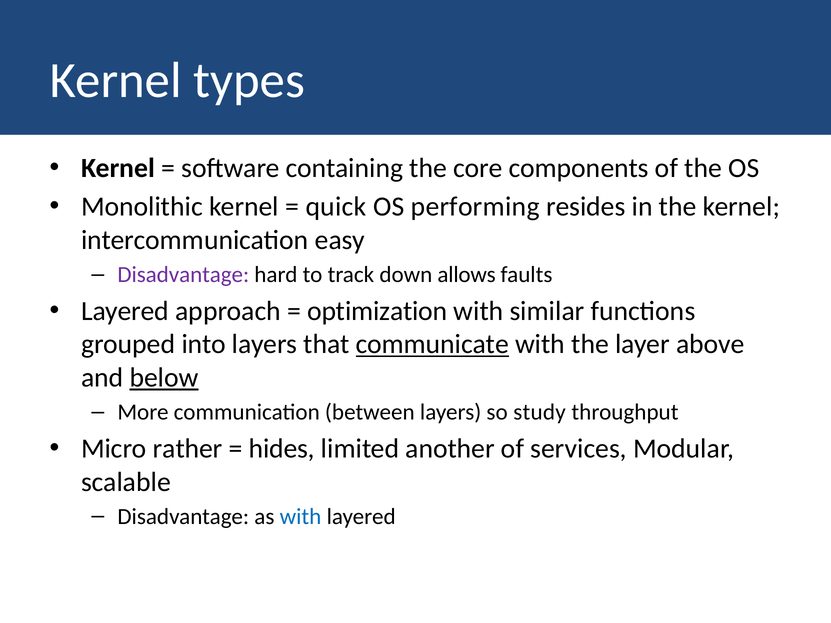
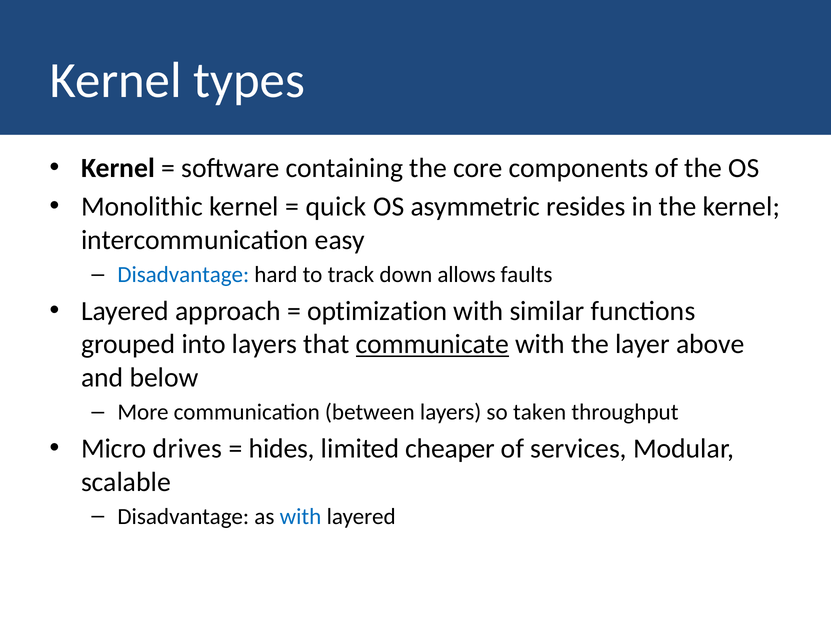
performing: performing -> asymmetric (475, 207)
Disadvantage colour: purple -> blue (183, 275)
below underline: present -> none (164, 378)
study: study -> taken (540, 412)
rather: rather -> drives (188, 449)
another: another -> cheaper (450, 449)
